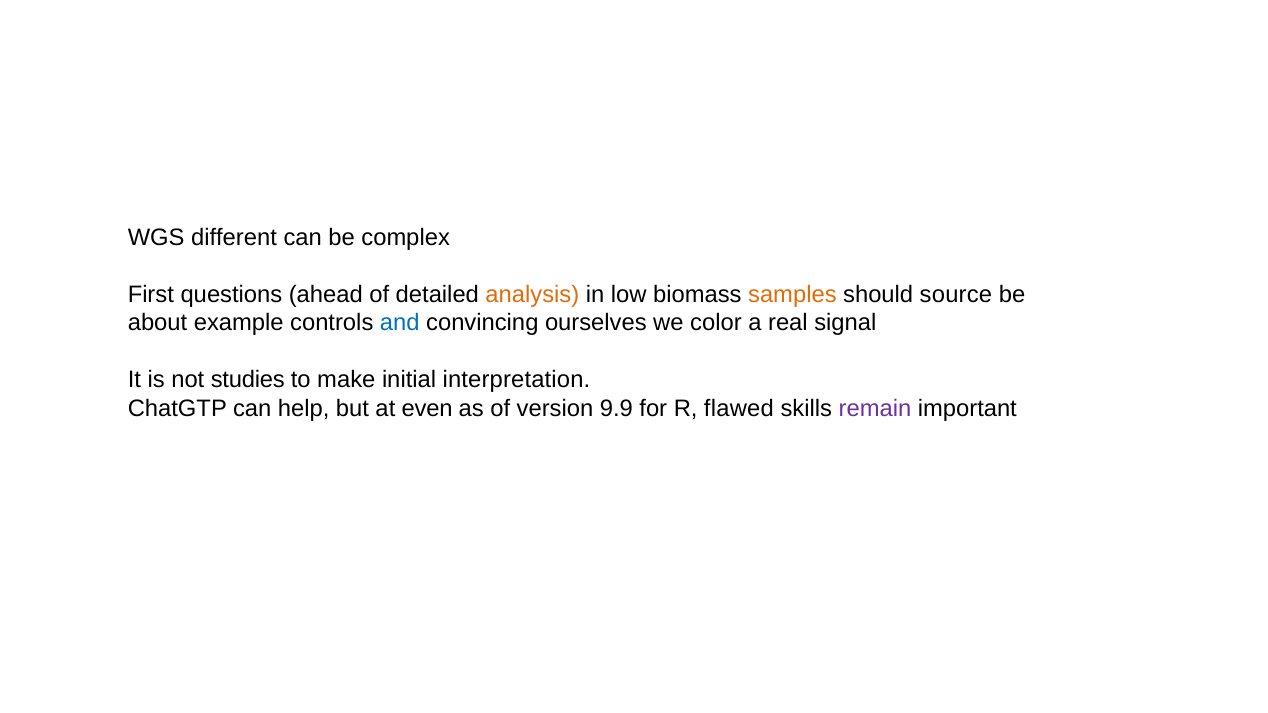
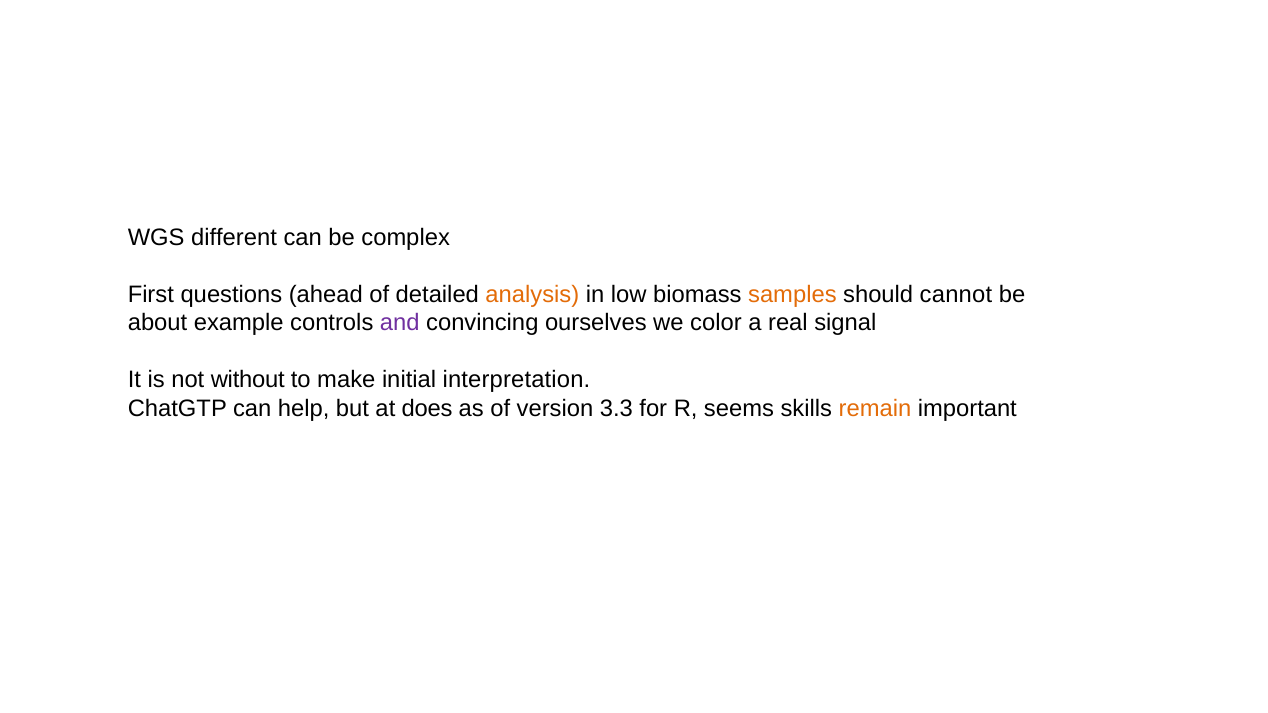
source: source -> cannot (956, 295)
and colour: blue -> purple (400, 323)
studies: studies -> without (248, 380)
even: even -> does (427, 409)
9.9: 9.9 -> 3.3 (616, 409)
flawed: flawed -> seems (739, 409)
remain colour: purple -> orange (875, 409)
